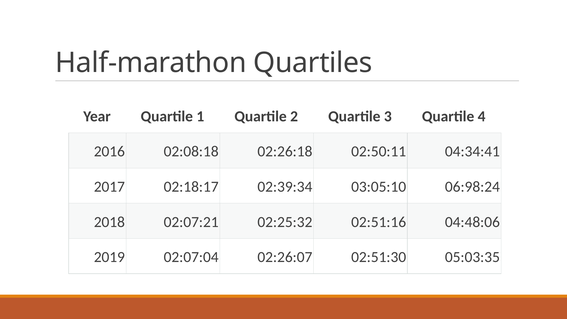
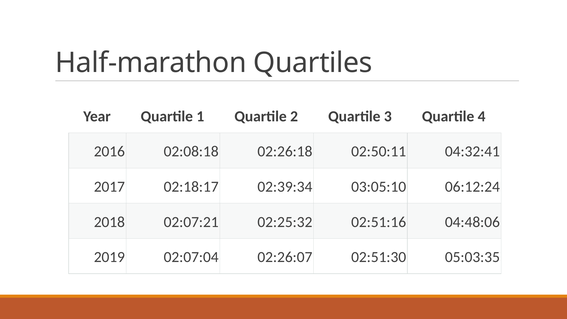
04:34:41: 04:34:41 -> 04:32:41 (472, 152)
06:98:24: 06:98:24 -> 06:12:24 (472, 187)
